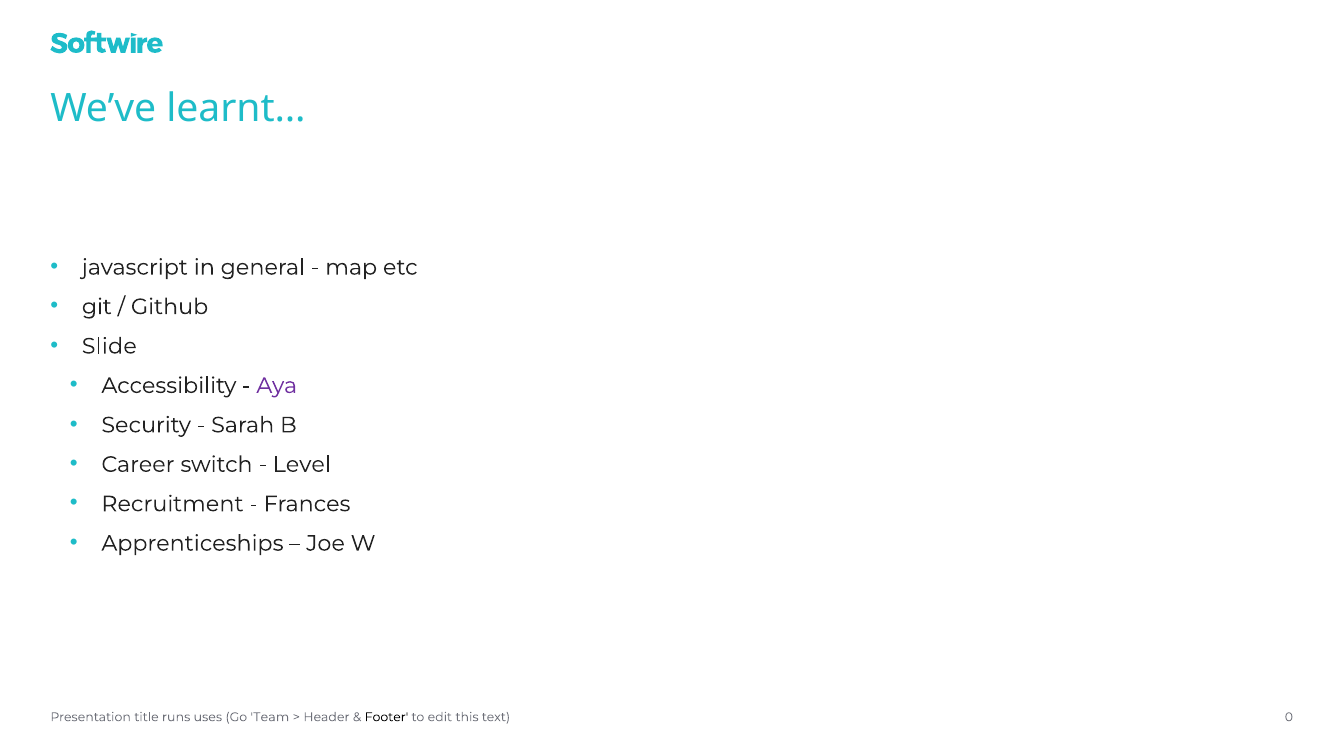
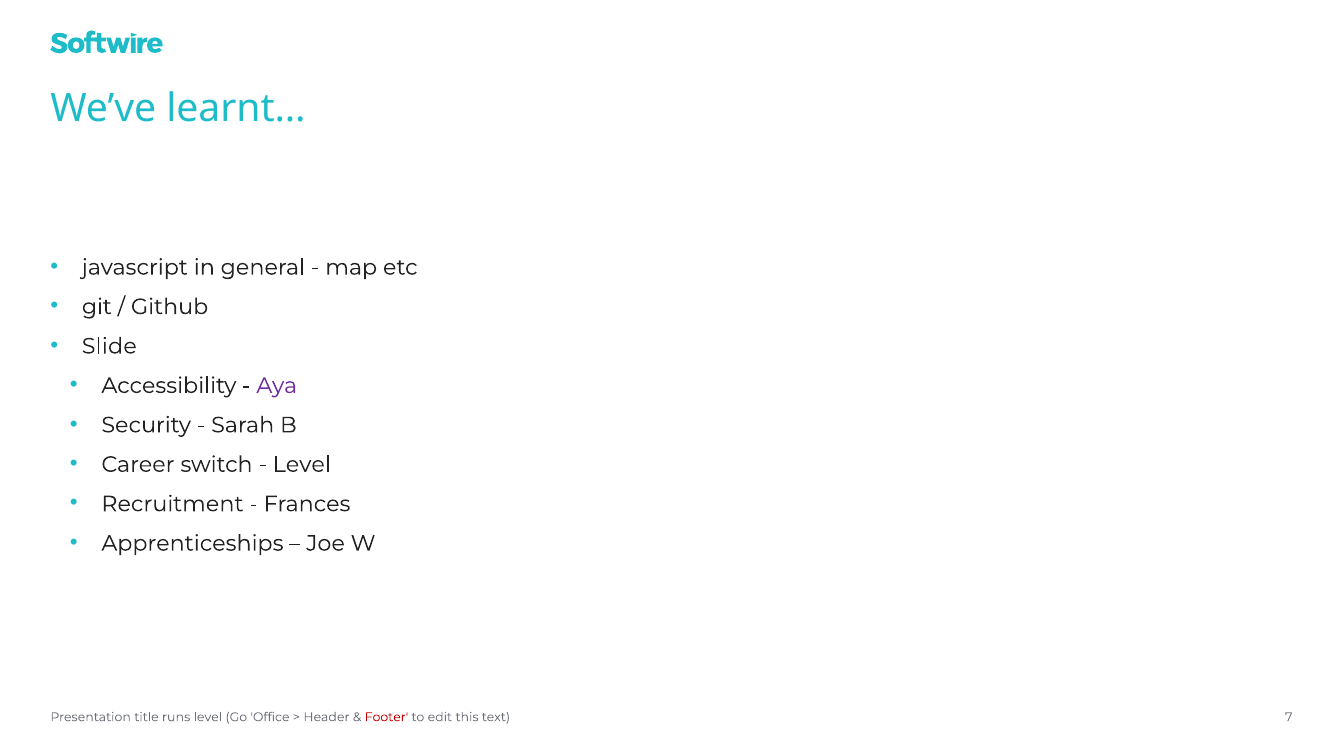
runs uses: uses -> level (208, 717)
Team: Team -> Office (270, 717)
Footer colour: black -> red (386, 717)
0: 0 -> 7 (1289, 717)
